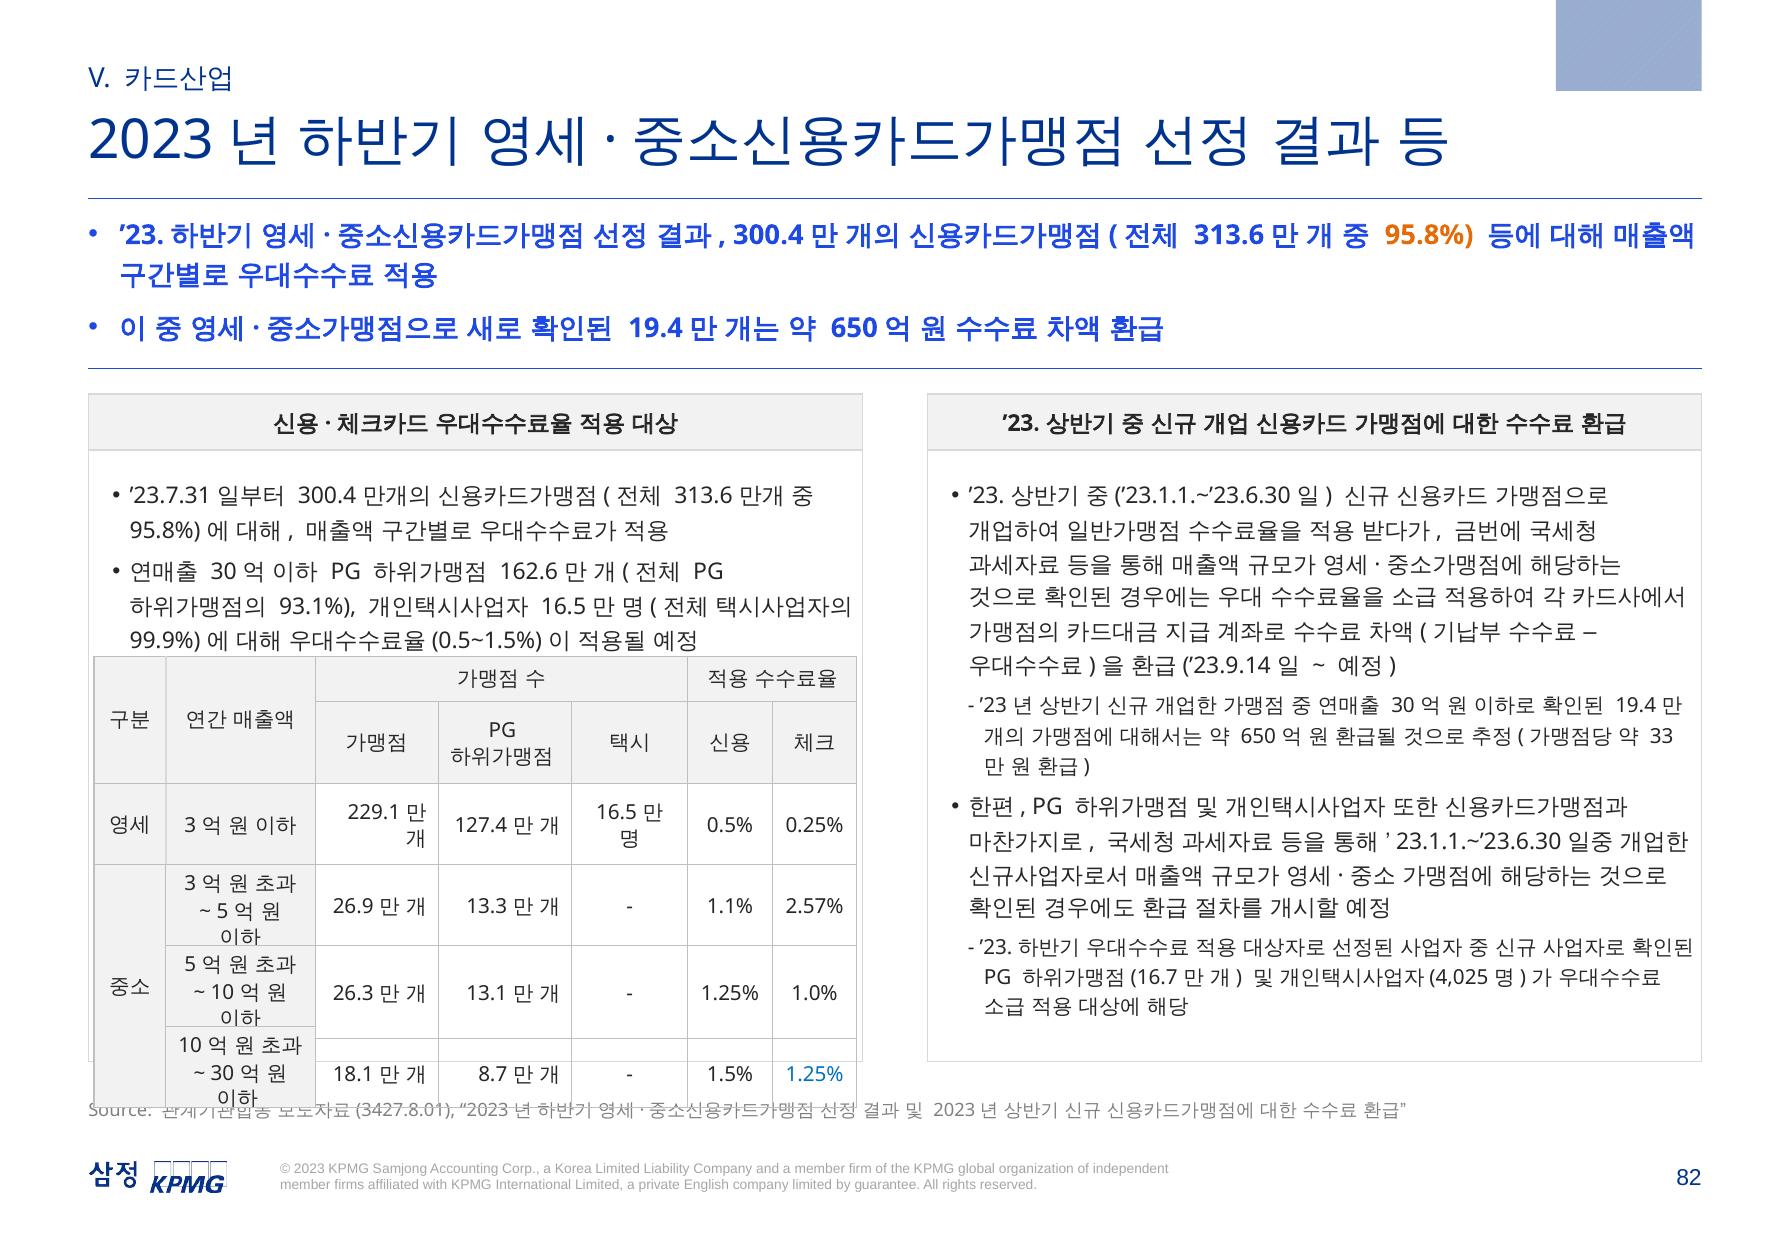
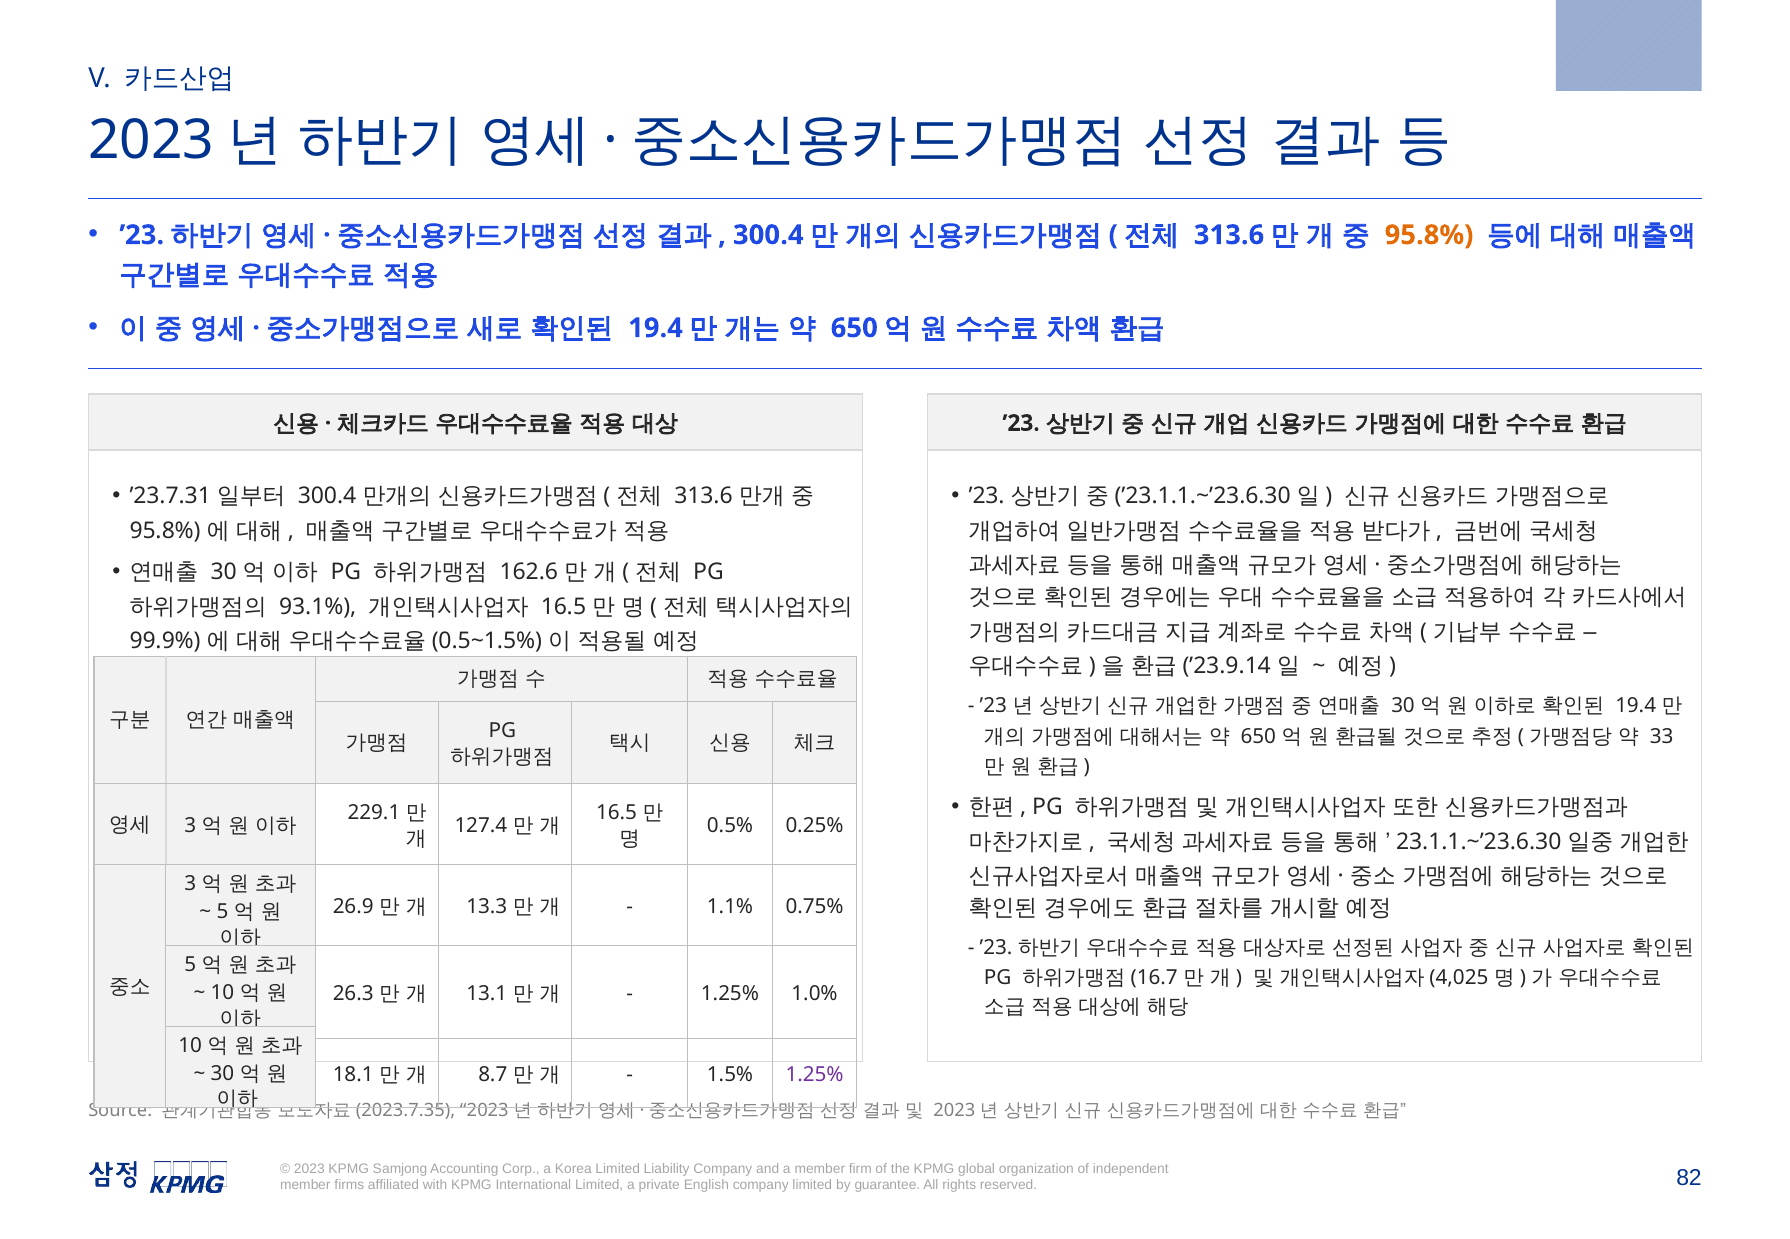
2.57%: 2.57% -> 0.75% (815, 907)
1.25% colour: blue -> purple (815, 1074)
3427.8.01: 3427.8.01 -> 2023.7.35 (406, 1111)
